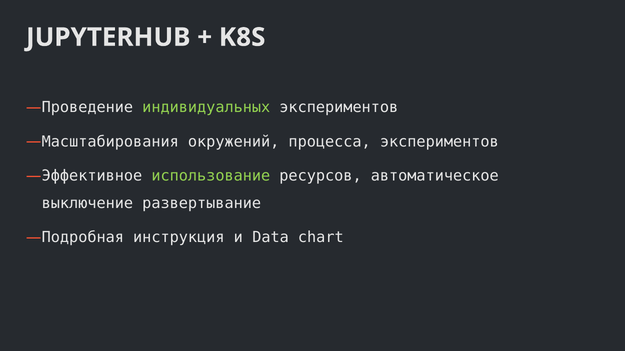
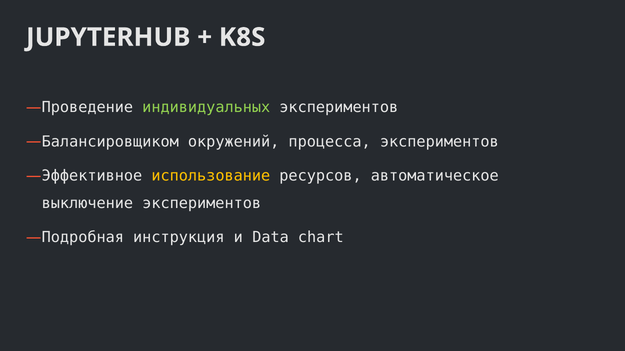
Масштабирования: Масштабирования -> Балансировщиком (110, 142)
использование colour: light green -> yellow (211, 176)
выключение развертывание: развертывание -> экспериментов (202, 203)
